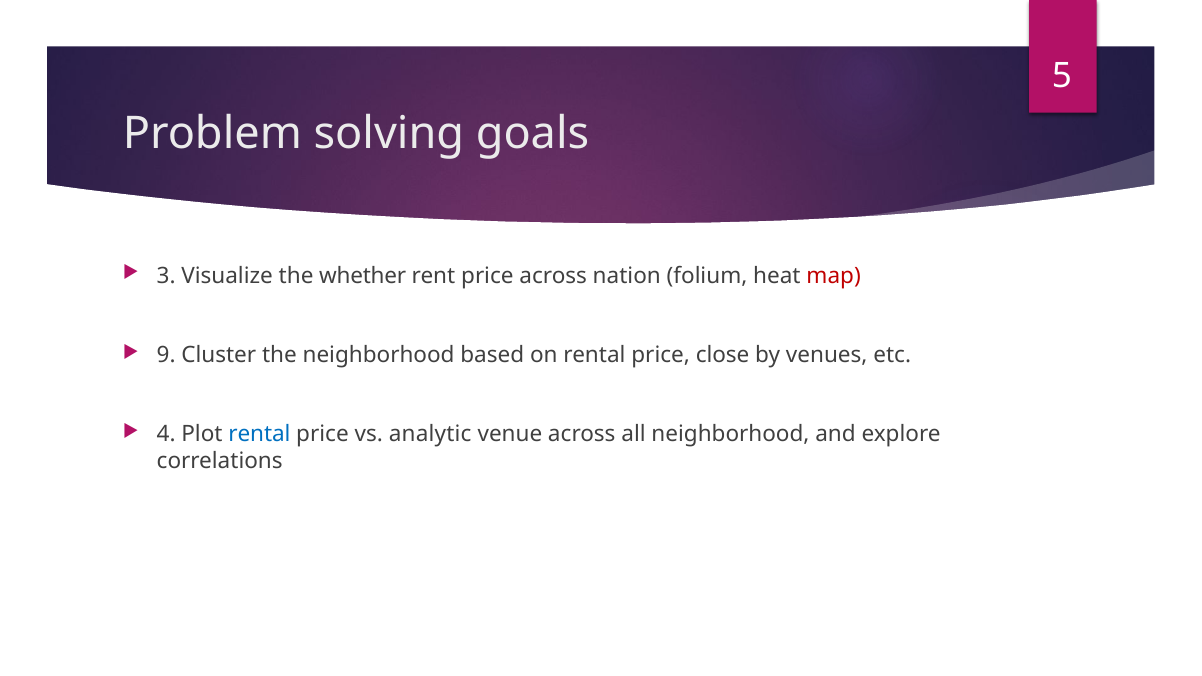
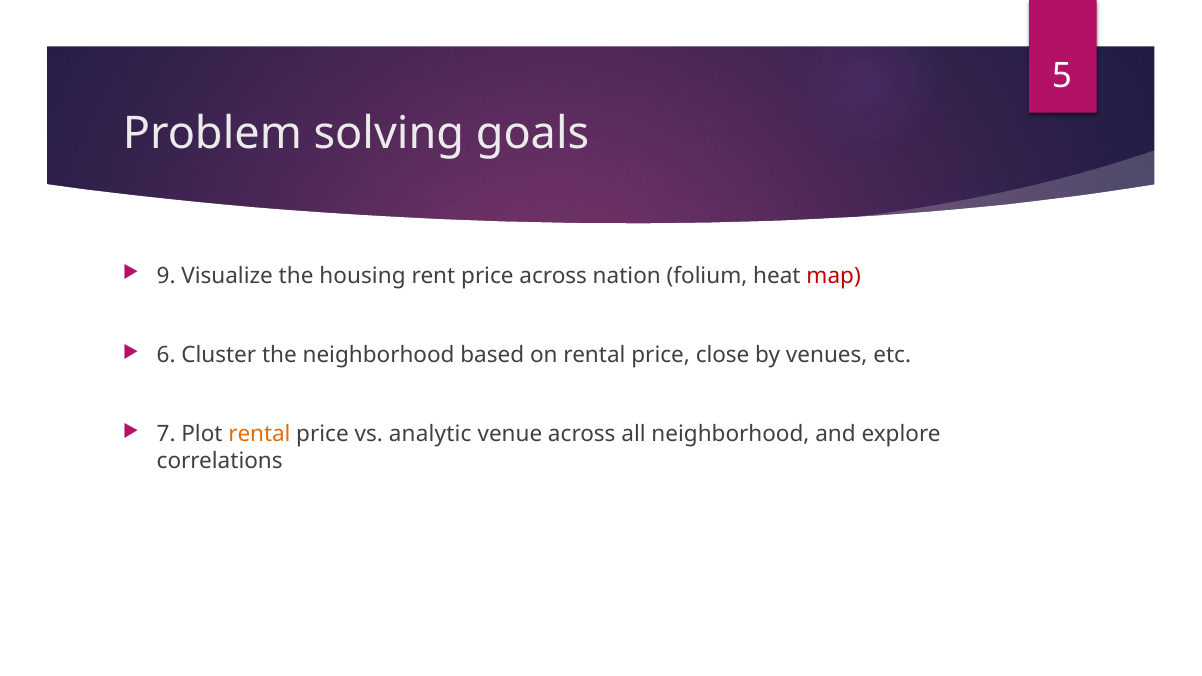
3: 3 -> 9 (166, 276)
whether: whether -> housing (363, 276)
9: 9 -> 6 (166, 355)
4: 4 -> 7 (166, 435)
rental colour: blue -> orange (259, 435)
